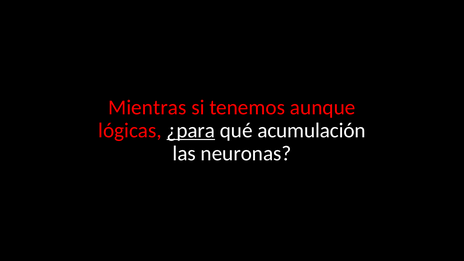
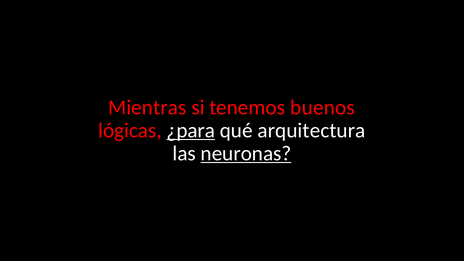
aunque: aunque -> buenos (323, 107)
acumulación: acumulación -> arquitectura (311, 130)
neuronas underline: none -> present (246, 153)
